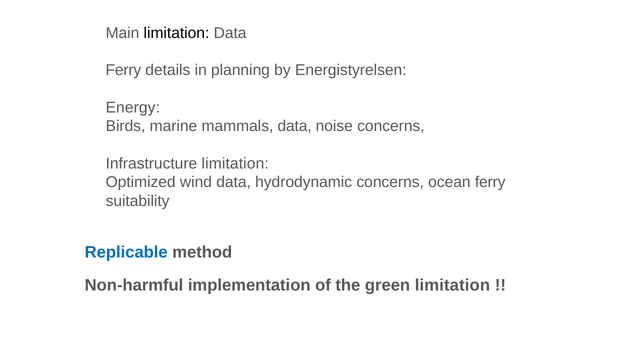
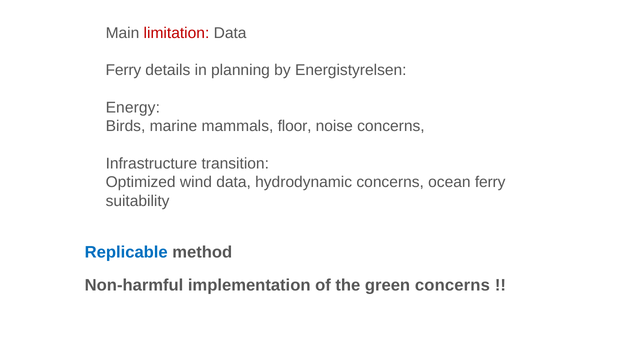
limitation colour: black -> red (176, 33)
mammals data: data -> floor (295, 126)
Infrastructure limitation: limitation -> transition (235, 164)
green limitation: limitation -> concerns (452, 286)
